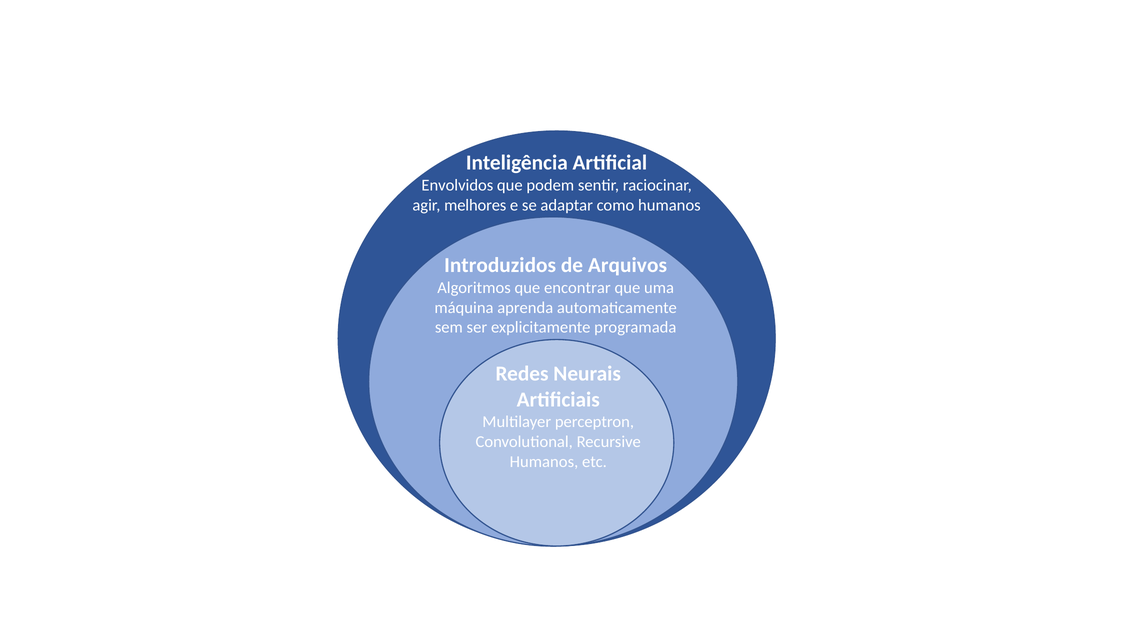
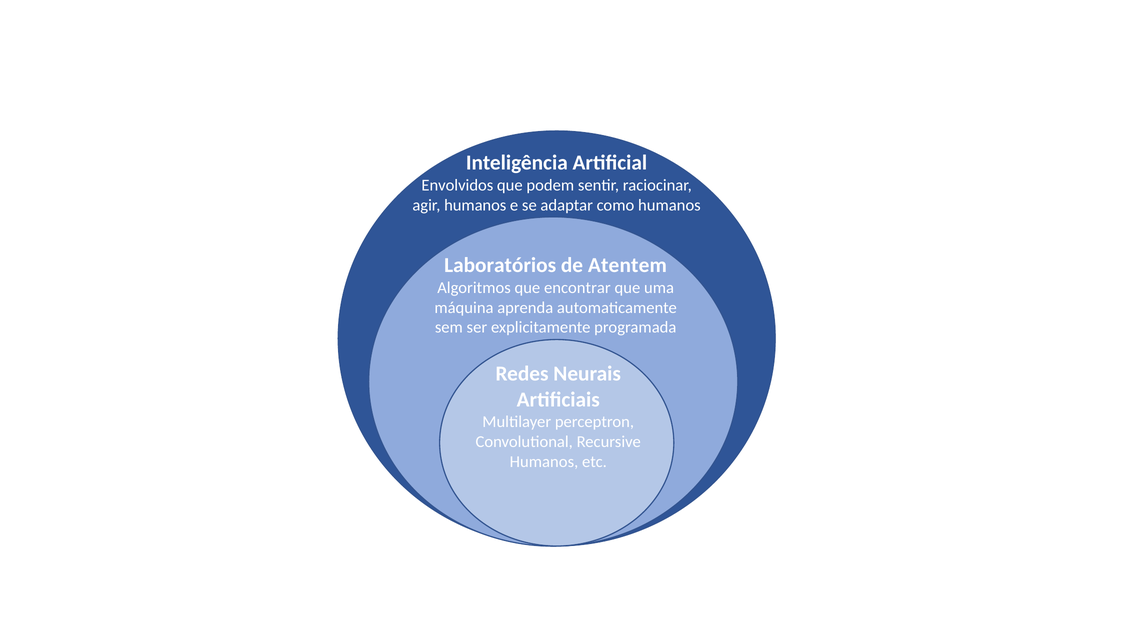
agir melhores: melhores -> humanos (475, 205)
Introduzidos: Introduzidos -> Laboratórios (500, 266)
Arquivos: Arquivos -> Atentem (627, 266)
